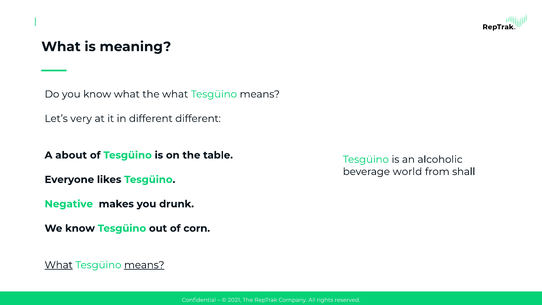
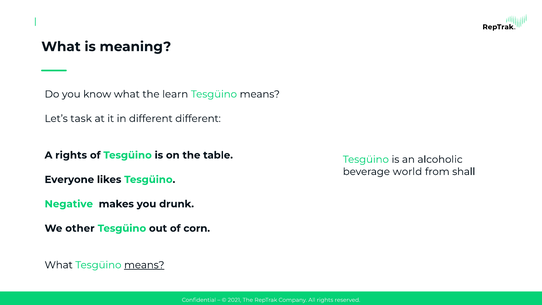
the what: what -> learn (175, 94)
very: very -> task (81, 119)
A about: about -> rights (71, 155)
We know: know -> other (80, 228)
What underline: present -> none (59, 265)
